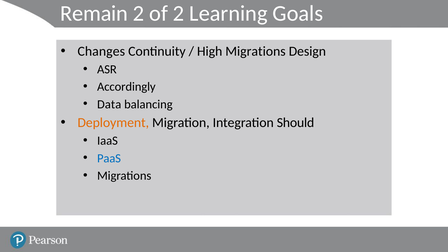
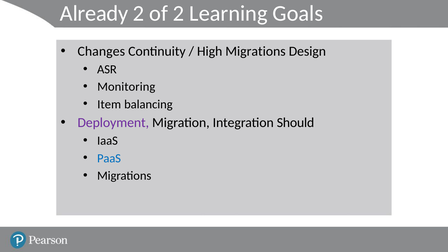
Remain: Remain -> Already (94, 13)
Accordingly: Accordingly -> Monitoring (126, 87)
Data: Data -> Item (109, 104)
Deployment colour: orange -> purple (113, 123)
